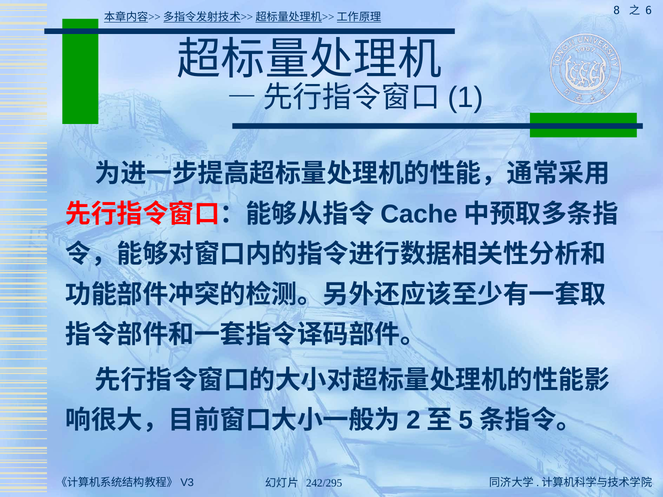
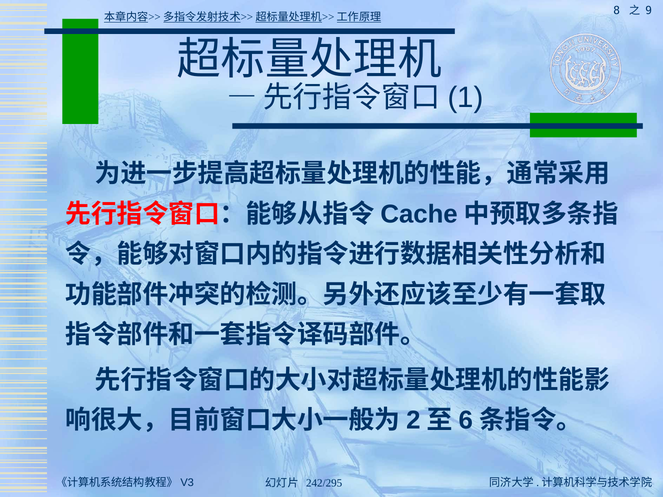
6: 6 -> 9 (649, 11)
5: 5 -> 6 (466, 421)
